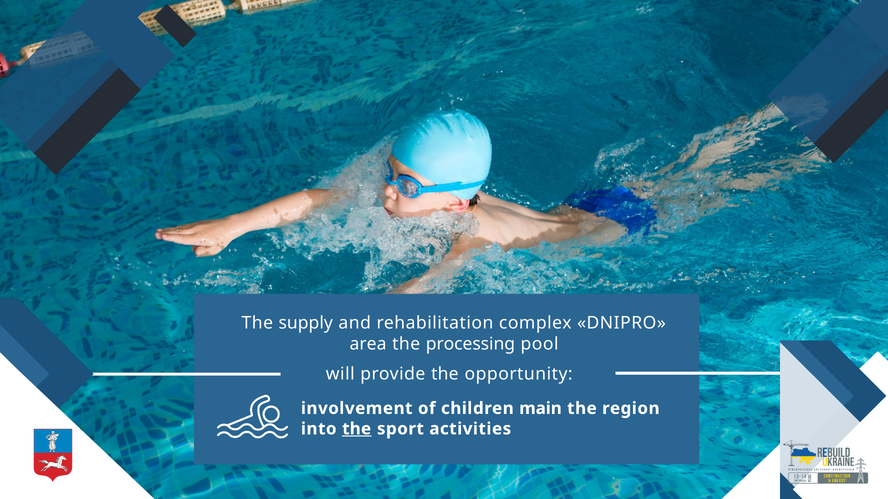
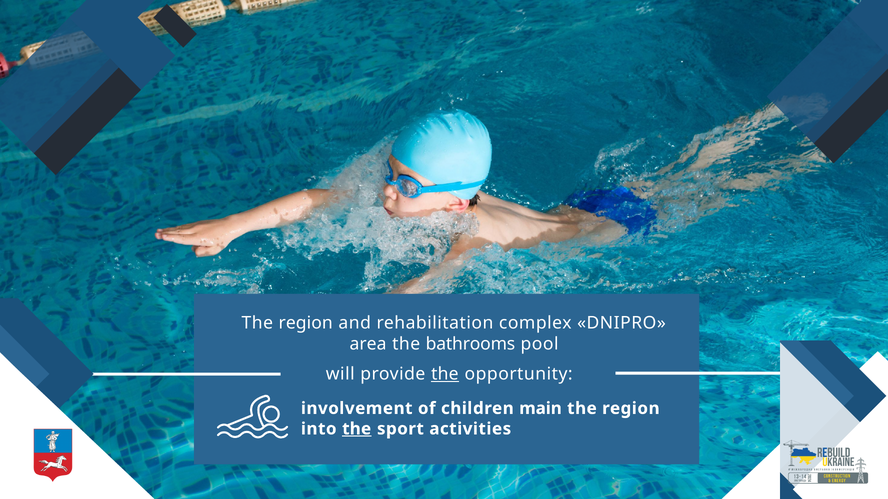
supply: supply -> region (306, 323)
processing: processing -> bathrooms (470, 344)
the underline: none -> present (445, 374)
